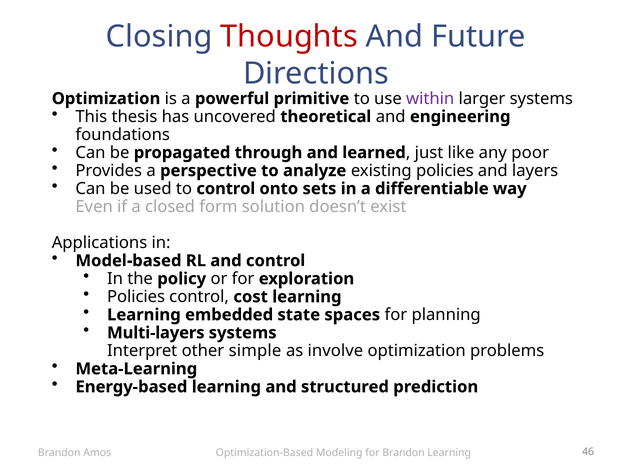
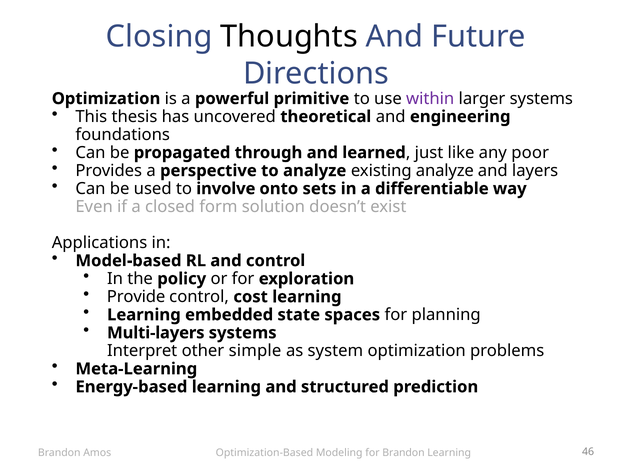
Thoughts colour: red -> black (289, 37)
existing policies: policies -> analyze (445, 171)
to control: control -> involve (226, 189)
Policies: Policies -> Provide (136, 297)
involve: involve -> system (335, 351)
